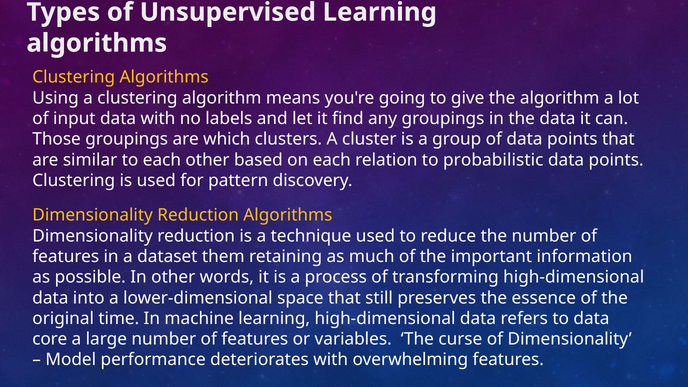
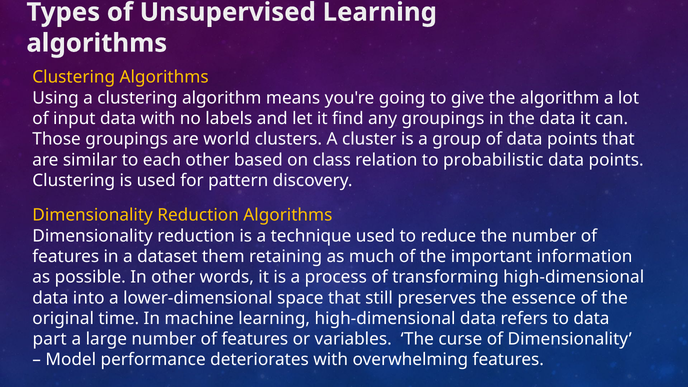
which: which -> world (227, 139)
on each: each -> class (332, 160)
core: core -> part (50, 339)
